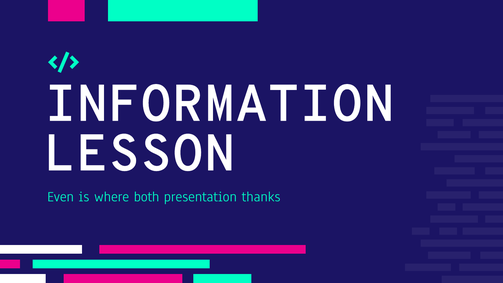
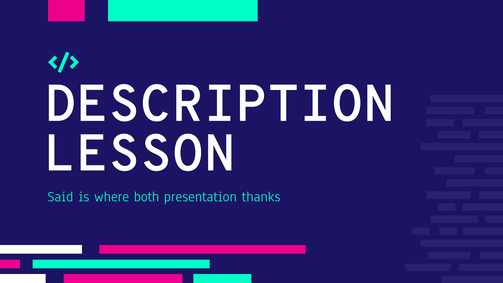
INFORMATION: INFORMATION -> DESCRIPTION (220, 104)
Even: Even -> Said (60, 197)
